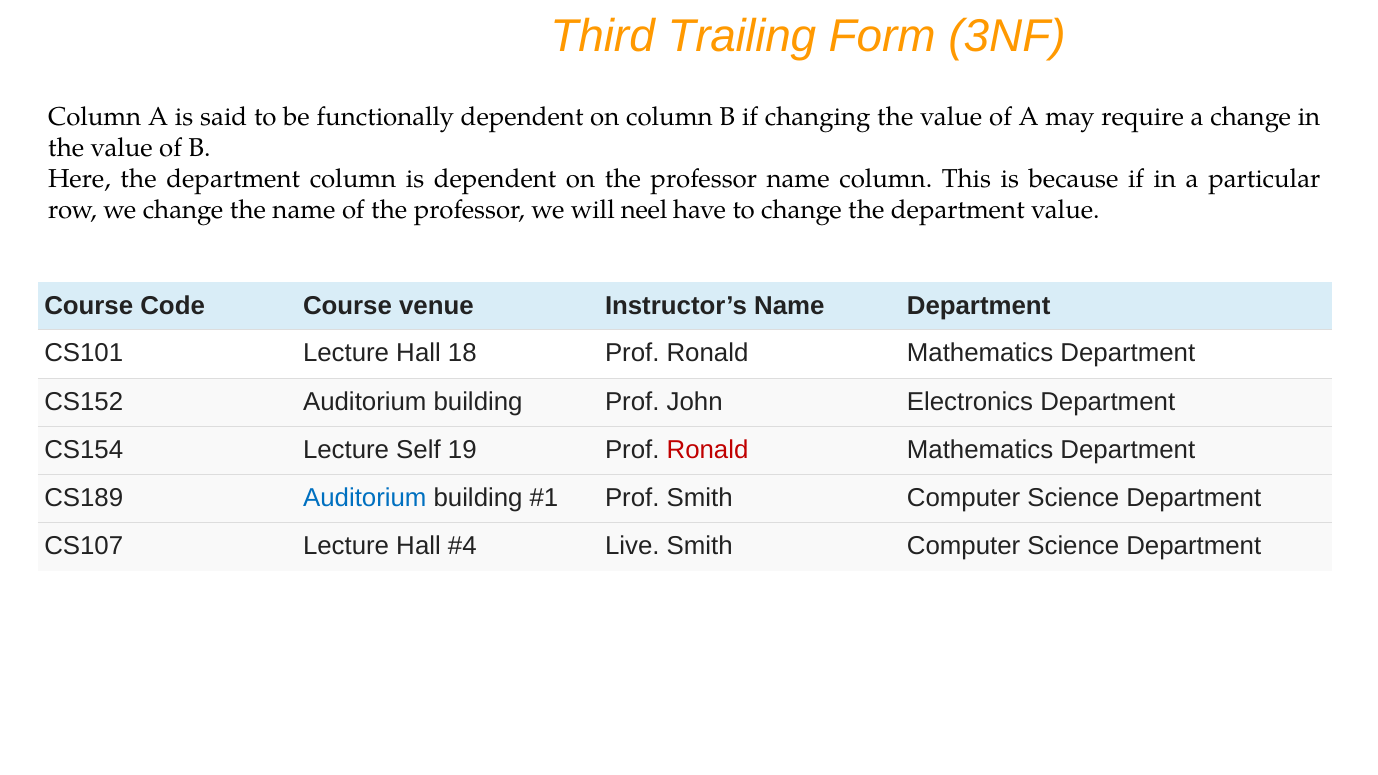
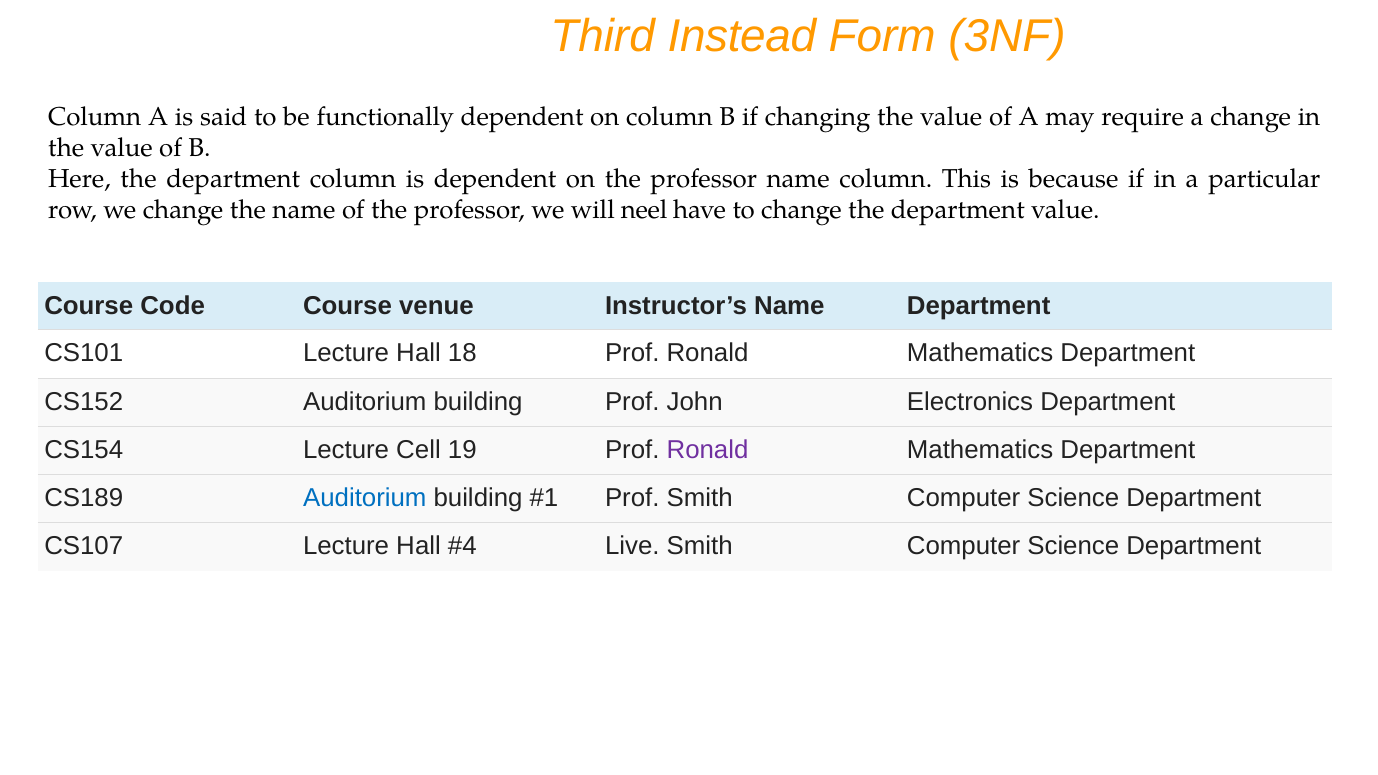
Trailing: Trailing -> Instead (742, 36)
Self: Self -> Cell (419, 450)
Ronald colour: red -> purple (708, 450)
